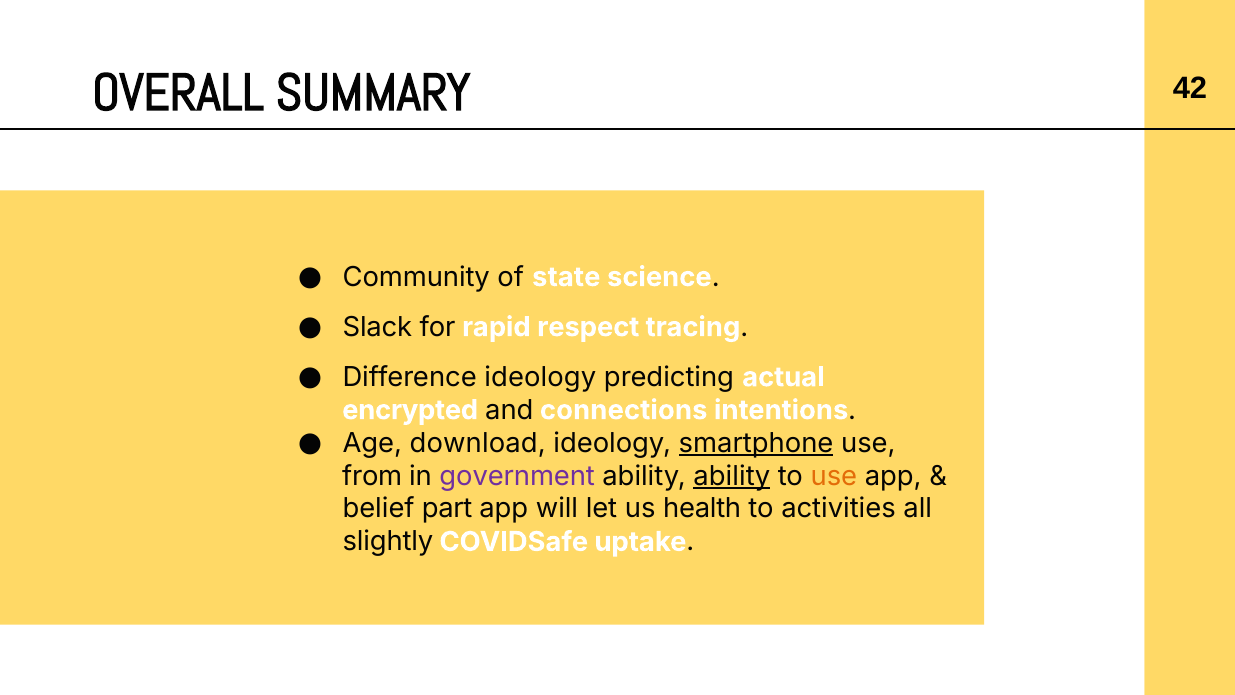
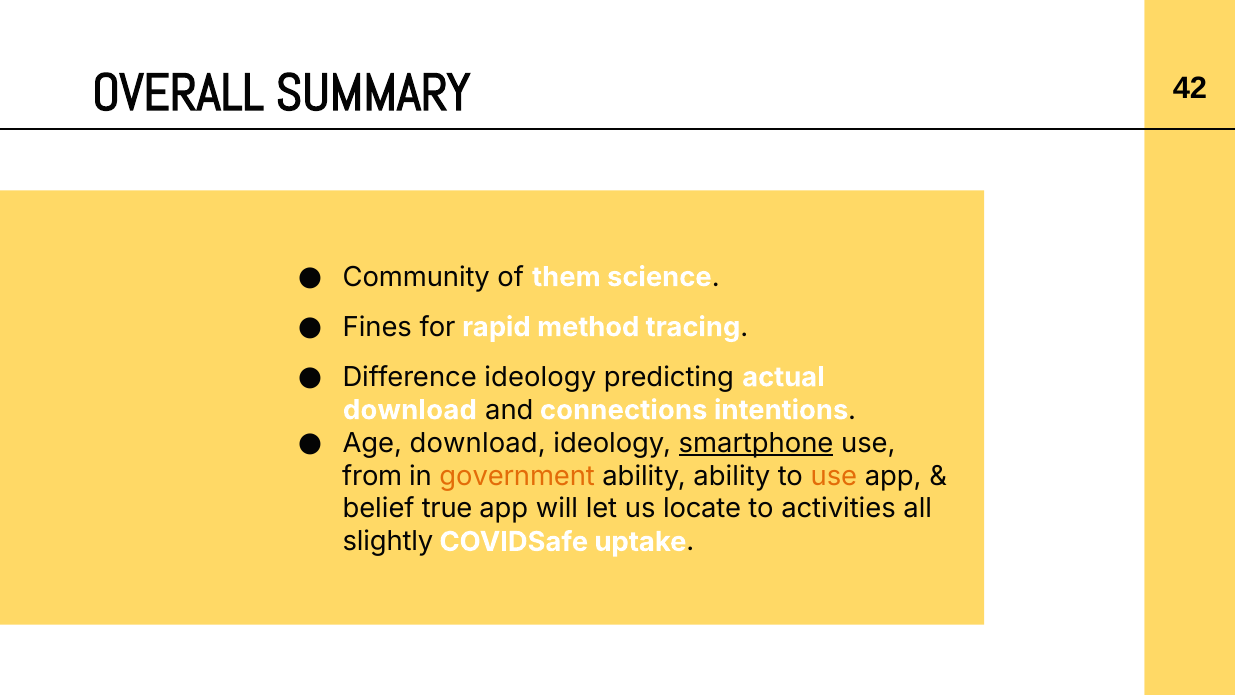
state: state -> them (566, 277)
Slack: Slack -> Fines (377, 327)
respect: respect -> method (588, 327)
encrypted: encrypted -> download (410, 410)
government colour: purple -> orange (517, 476)
ability underline: present -> none (732, 476)
part: part -> true (447, 509)
health: health -> locate (702, 509)
